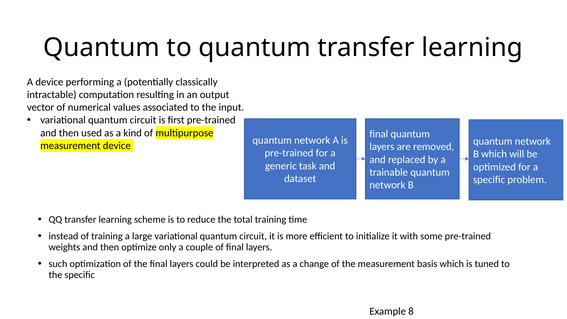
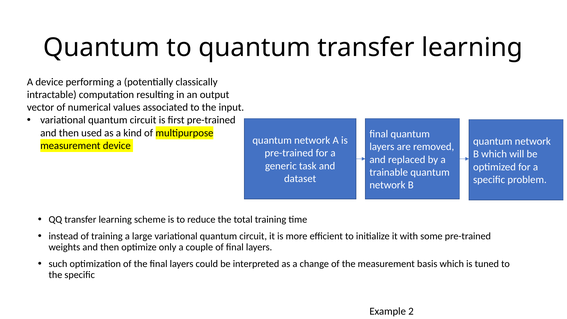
8: 8 -> 2 (411, 311)
